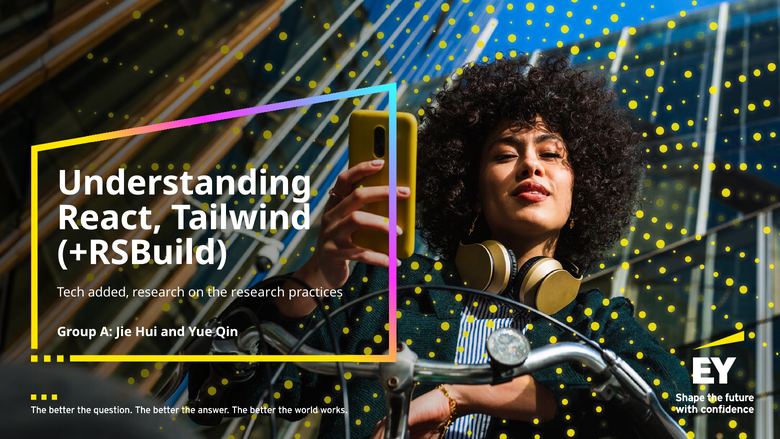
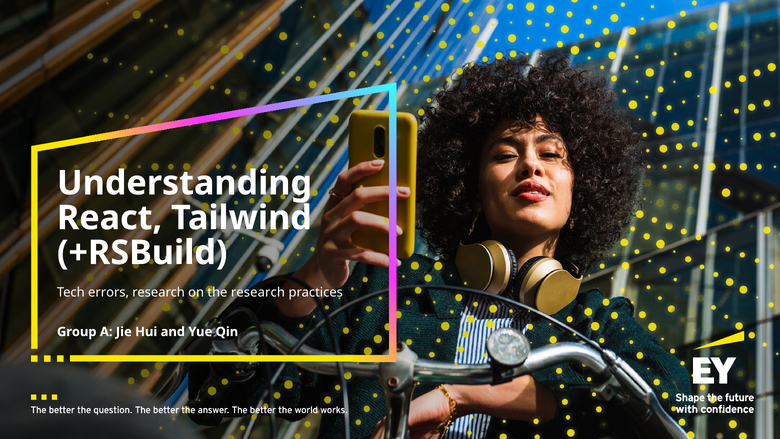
added: added -> errors (109, 293)
